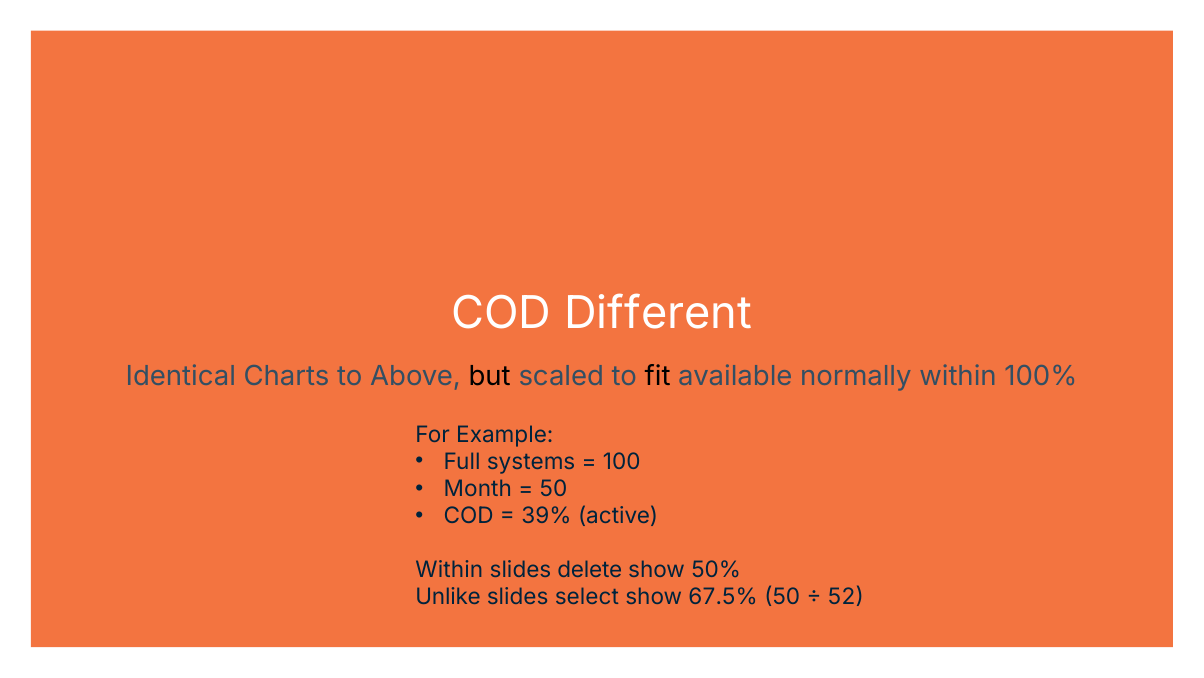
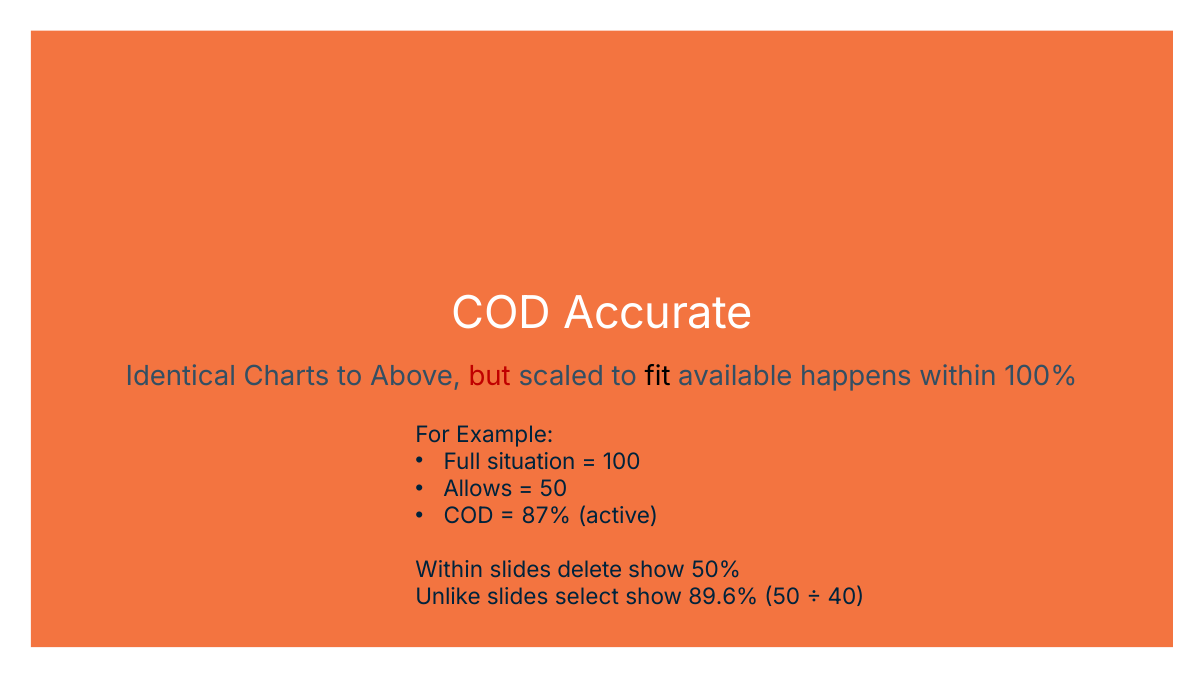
Different: Different -> Accurate (658, 313)
but colour: black -> red (490, 376)
normally: normally -> happens (856, 376)
systems: systems -> situation (531, 461)
Month: Month -> Allows (478, 488)
39%: 39% -> 87% (546, 515)
67.5%: 67.5% -> 89.6% (723, 597)
52: 52 -> 40 (846, 597)
